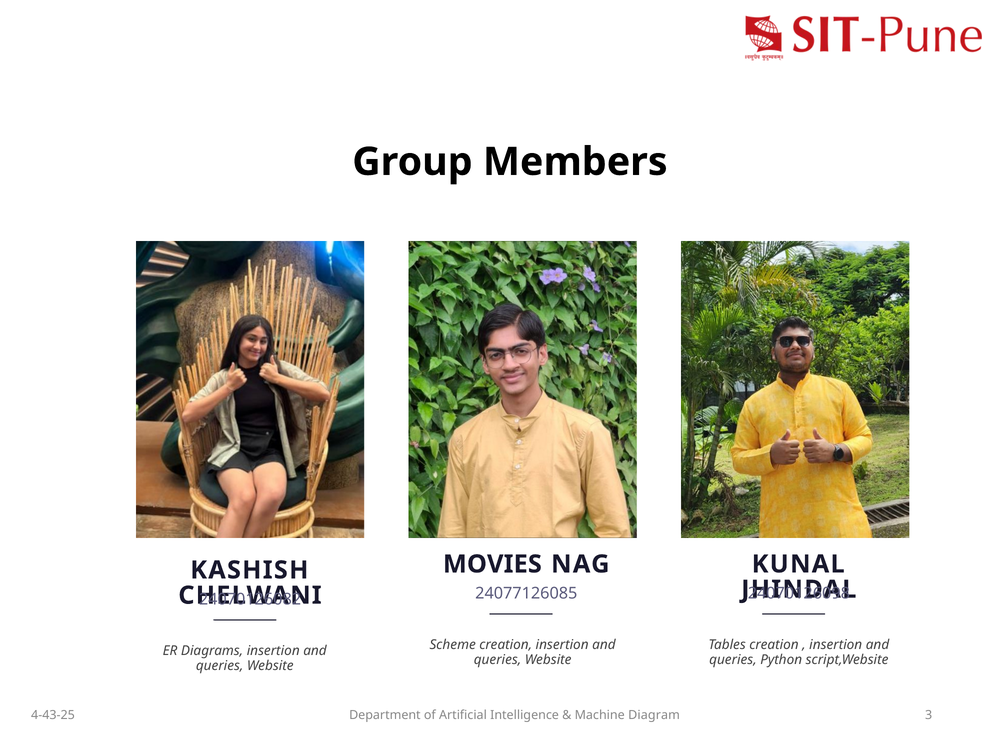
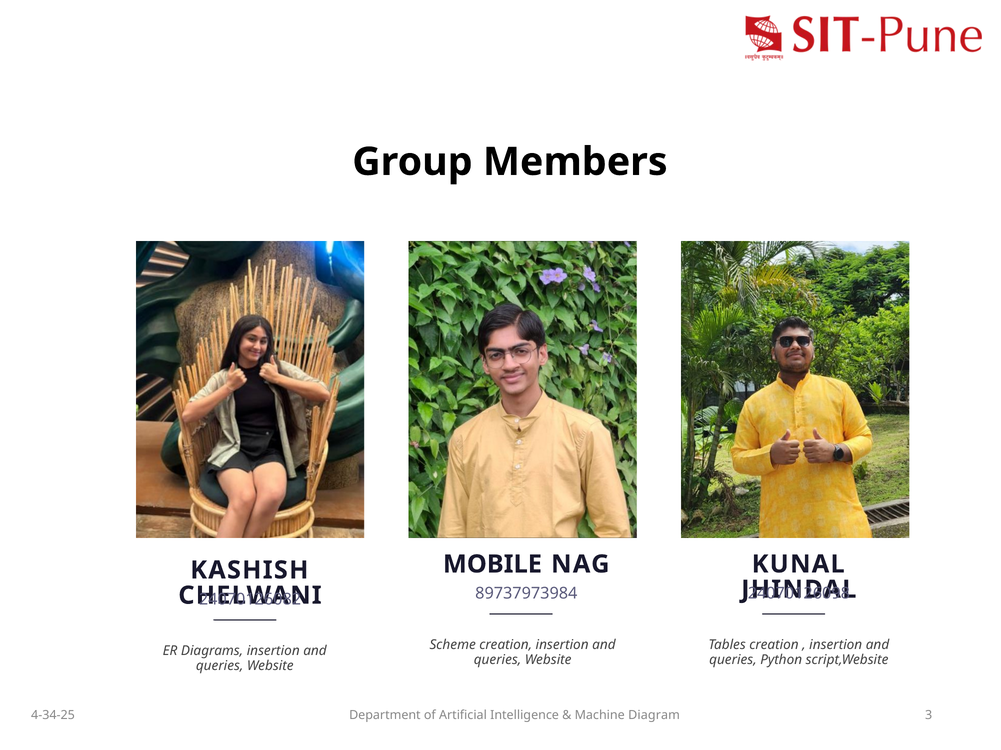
MOVIES: MOVIES -> MOBILE (492, 565)
24077126085: 24077126085 -> 89737973984 (526, 594)
4-43-25: 4-43-25 -> 4-34-25 (53, 716)
